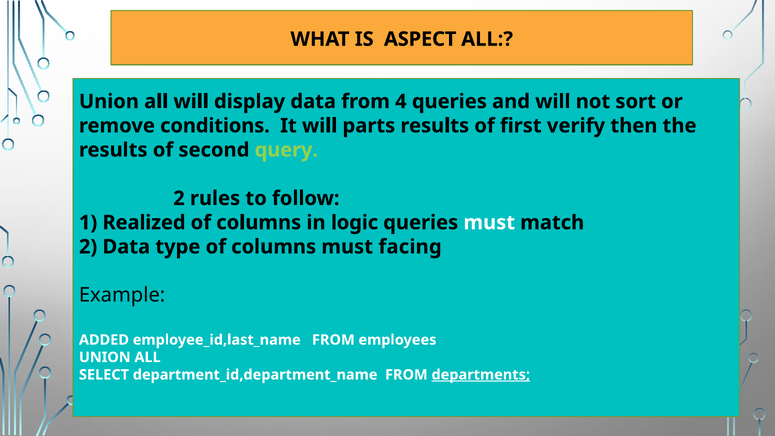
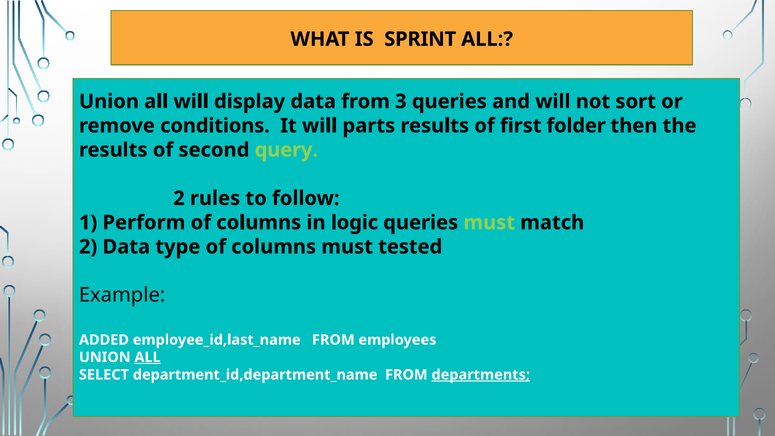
ASPECT: ASPECT -> SPRINT (420, 39)
4: 4 -> 3 (401, 102)
verify: verify -> folder (576, 126)
Realized: Realized -> Perform (144, 223)
must colour: white -> light green (489, 223)
facing: facing -> tested (410, 247)
ALL underline: none -> present (148, 357)
